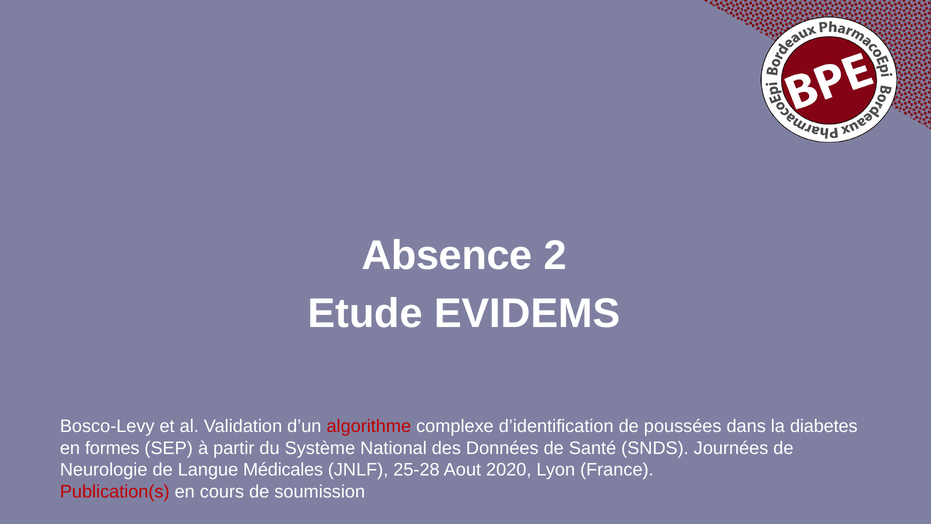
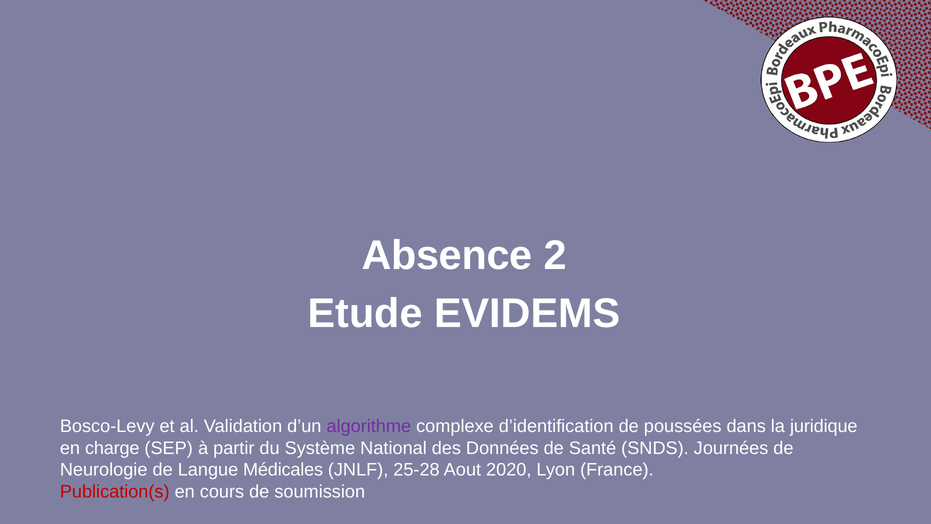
algorithme colour: red -> purple (369, 426)
diabetes: diabetes -> juridique (824, 426)
formes: formes -> charge (112, 448)
